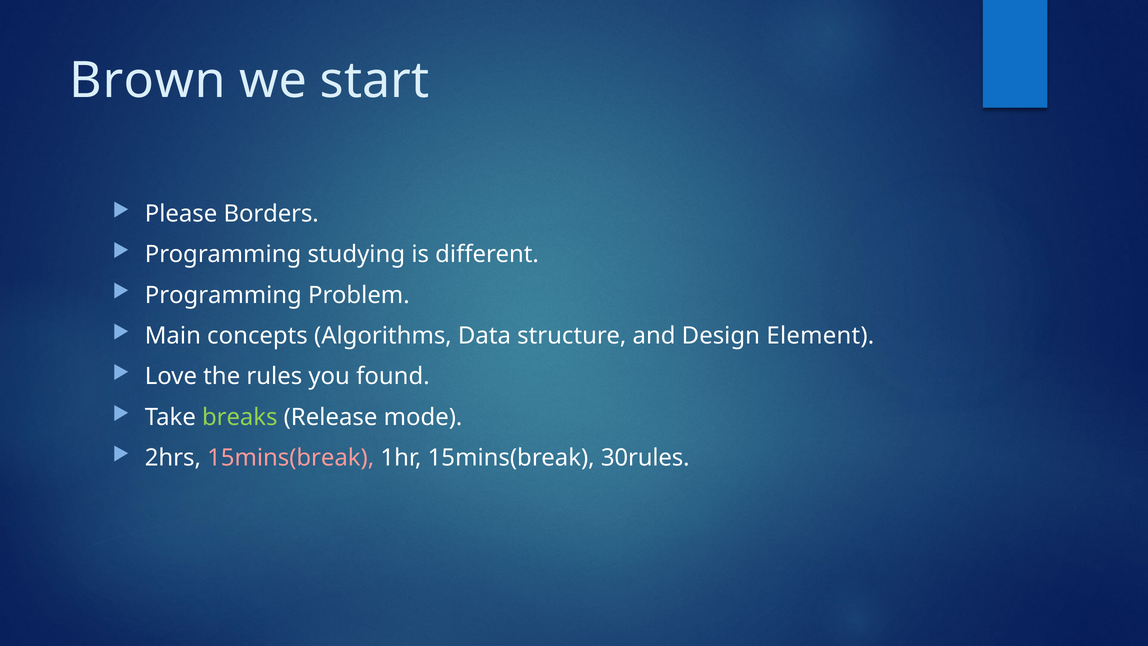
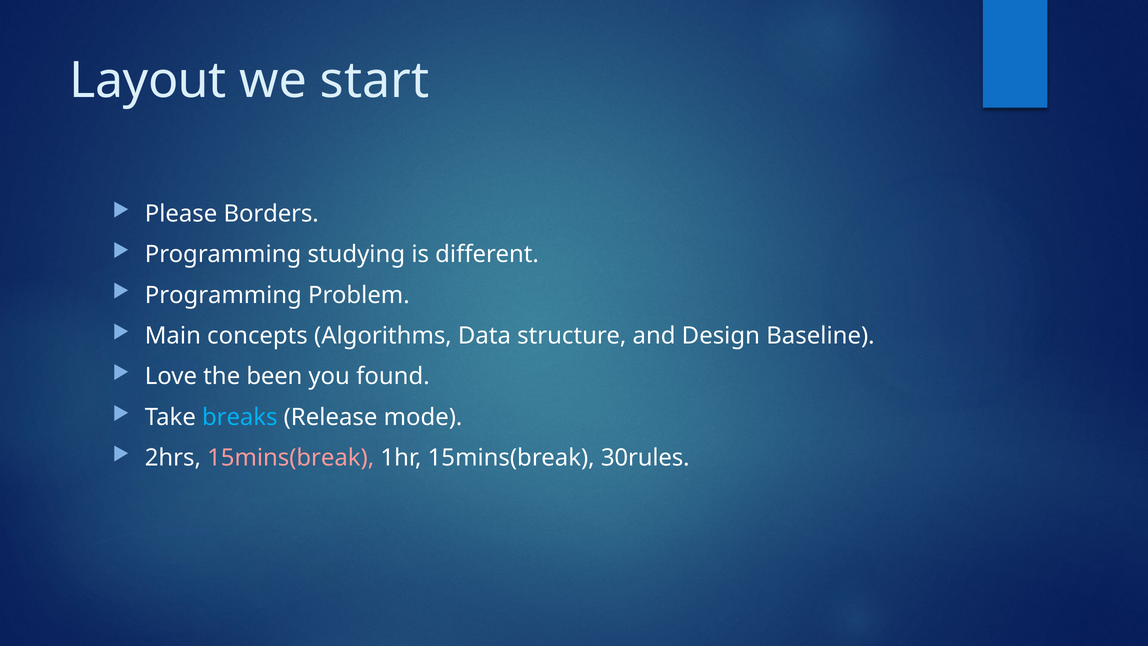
Brown: Brown -> Layout (148, 81)
Element: Element -> Baseline (820, 336)
rules: rules -> been (274, 376)
breaks colour: light green -> light blue (240, 417)
